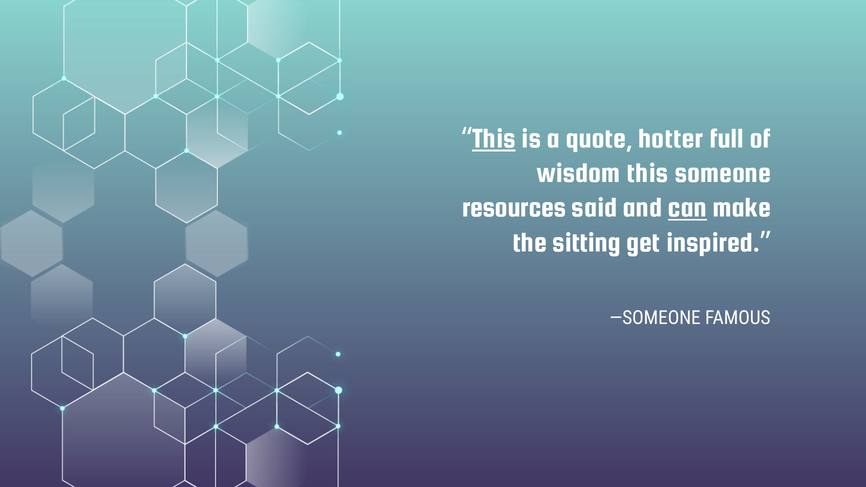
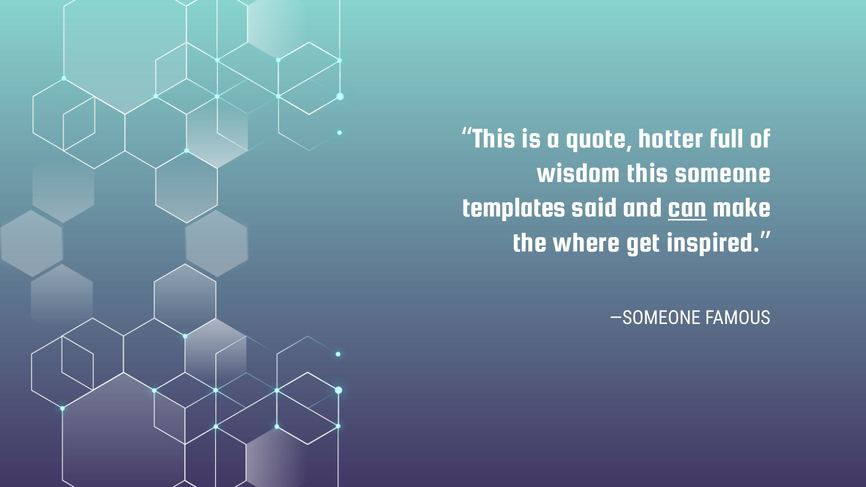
This underline: present -> none (494, 138)
resources: resources -> templates (514, 208)
sitting: sitting -> where (586, 242)
